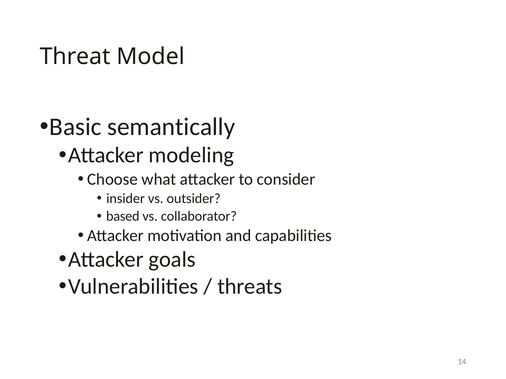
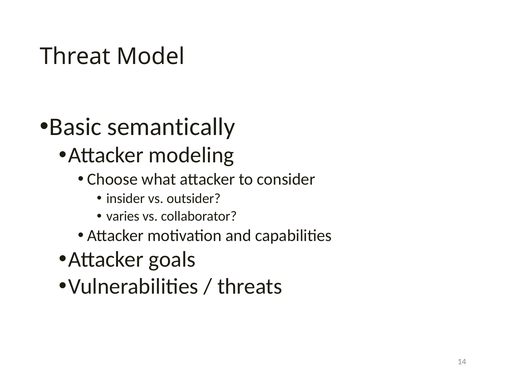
based: based -> varies (123, 217)
